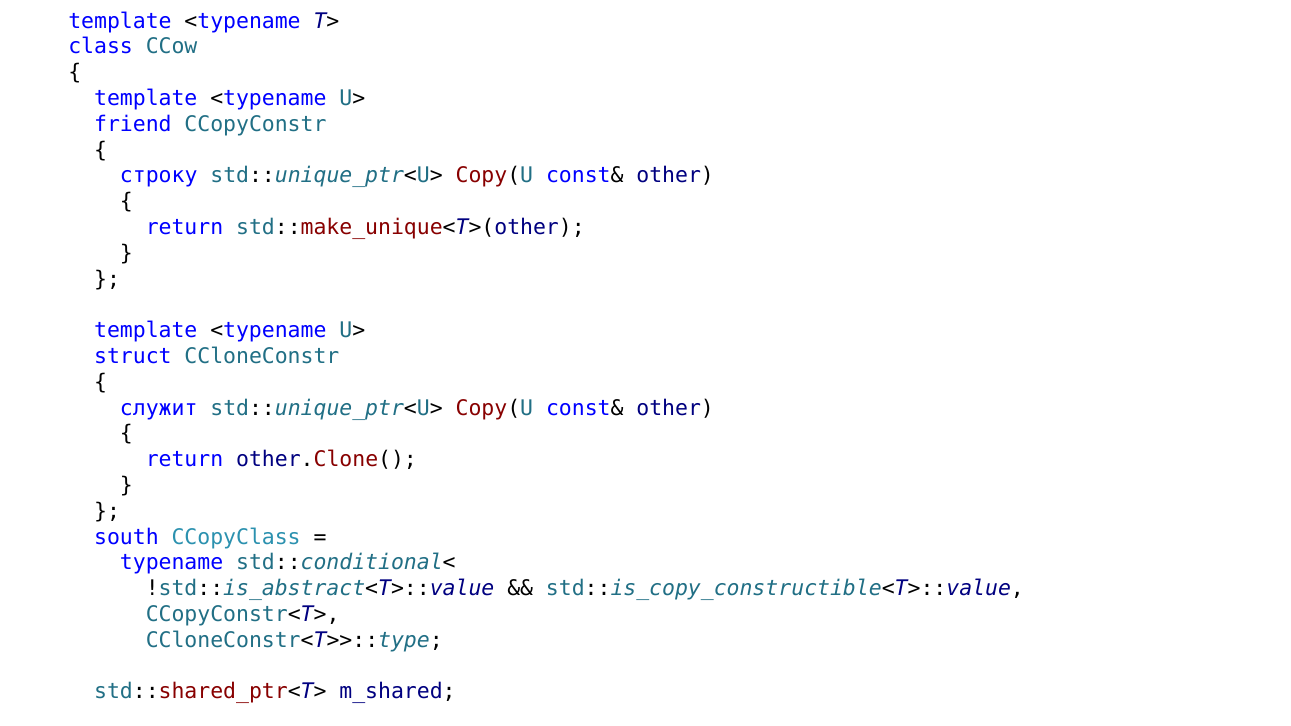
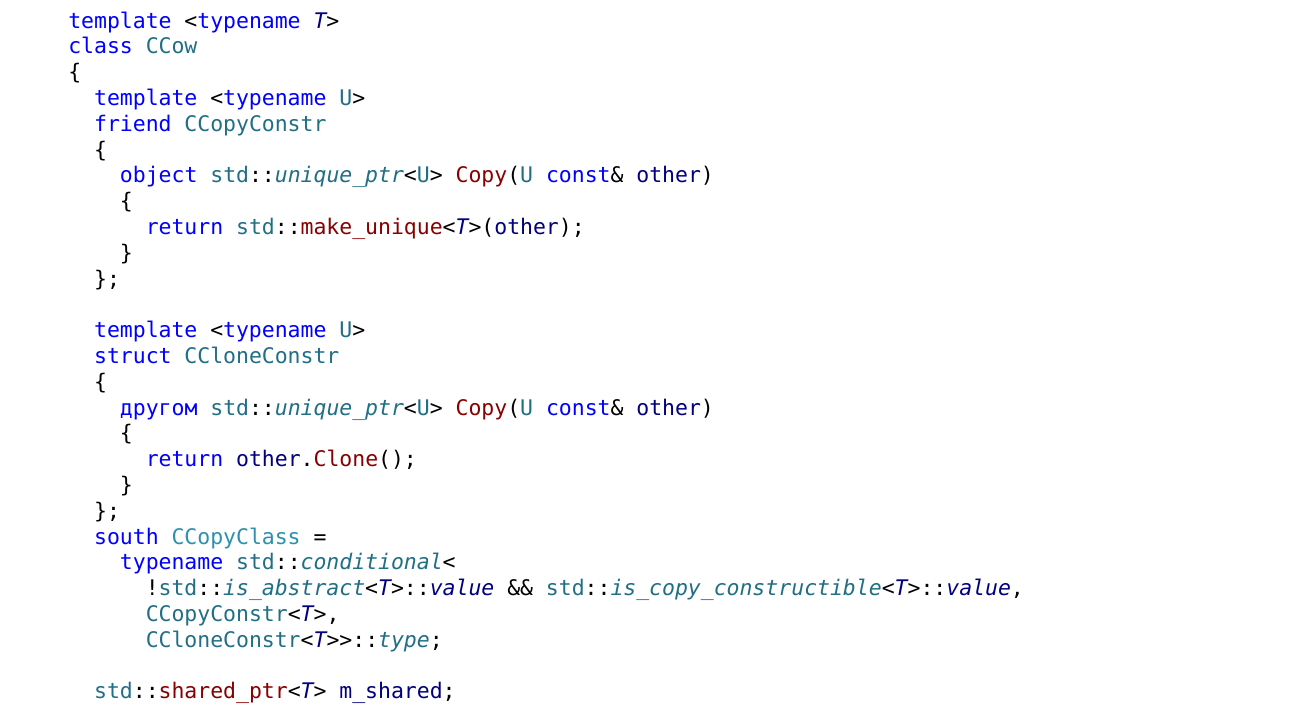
строку: строку -> object (159, 176)
служит: служит -> другом (159, 408)
